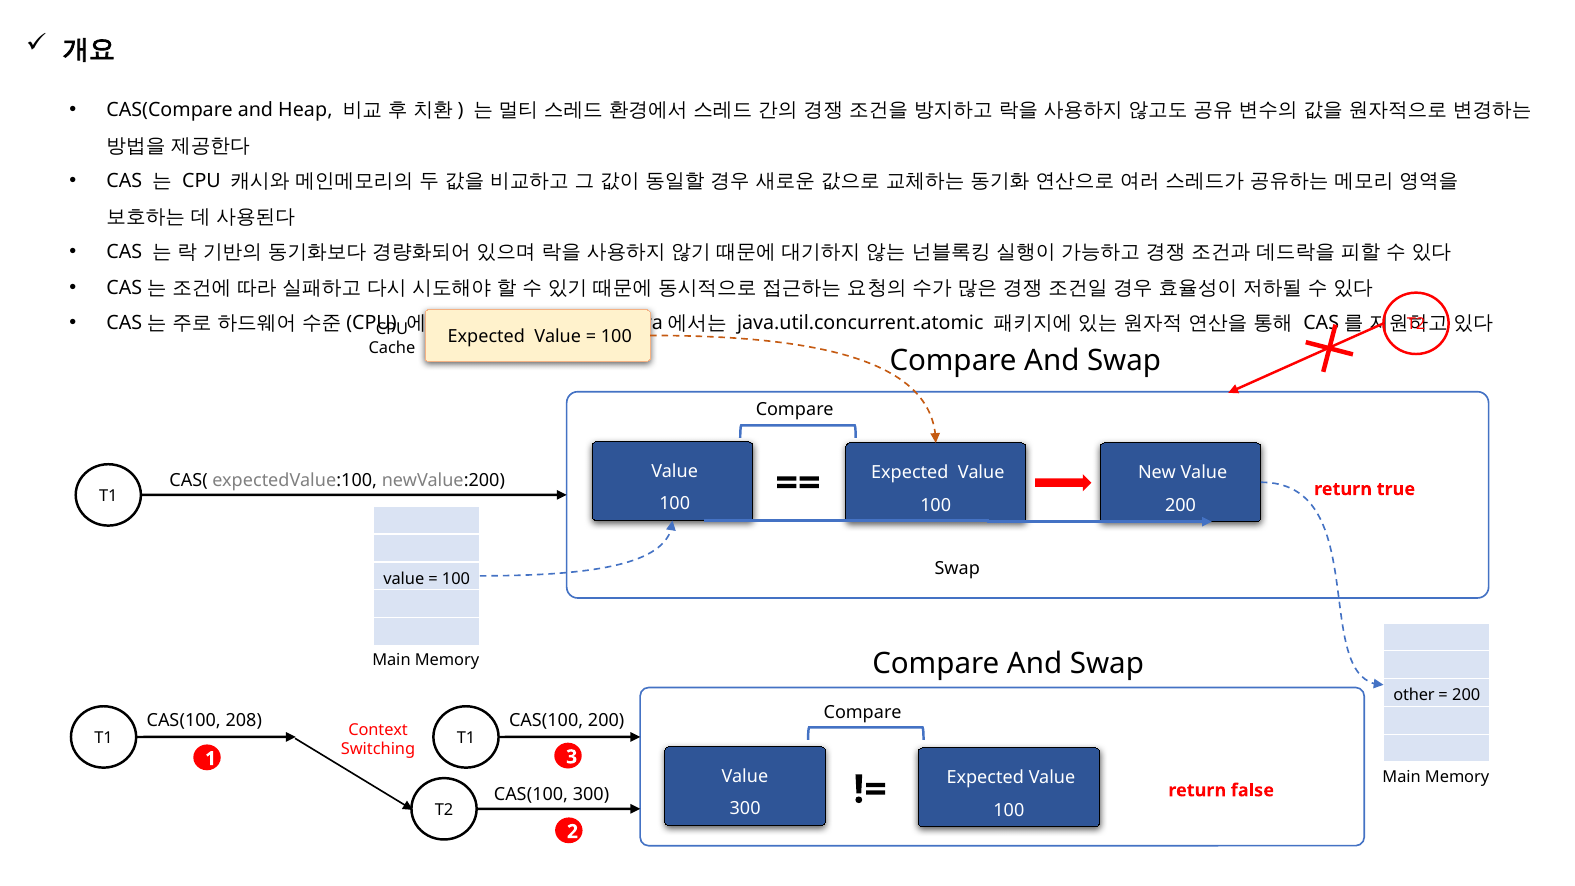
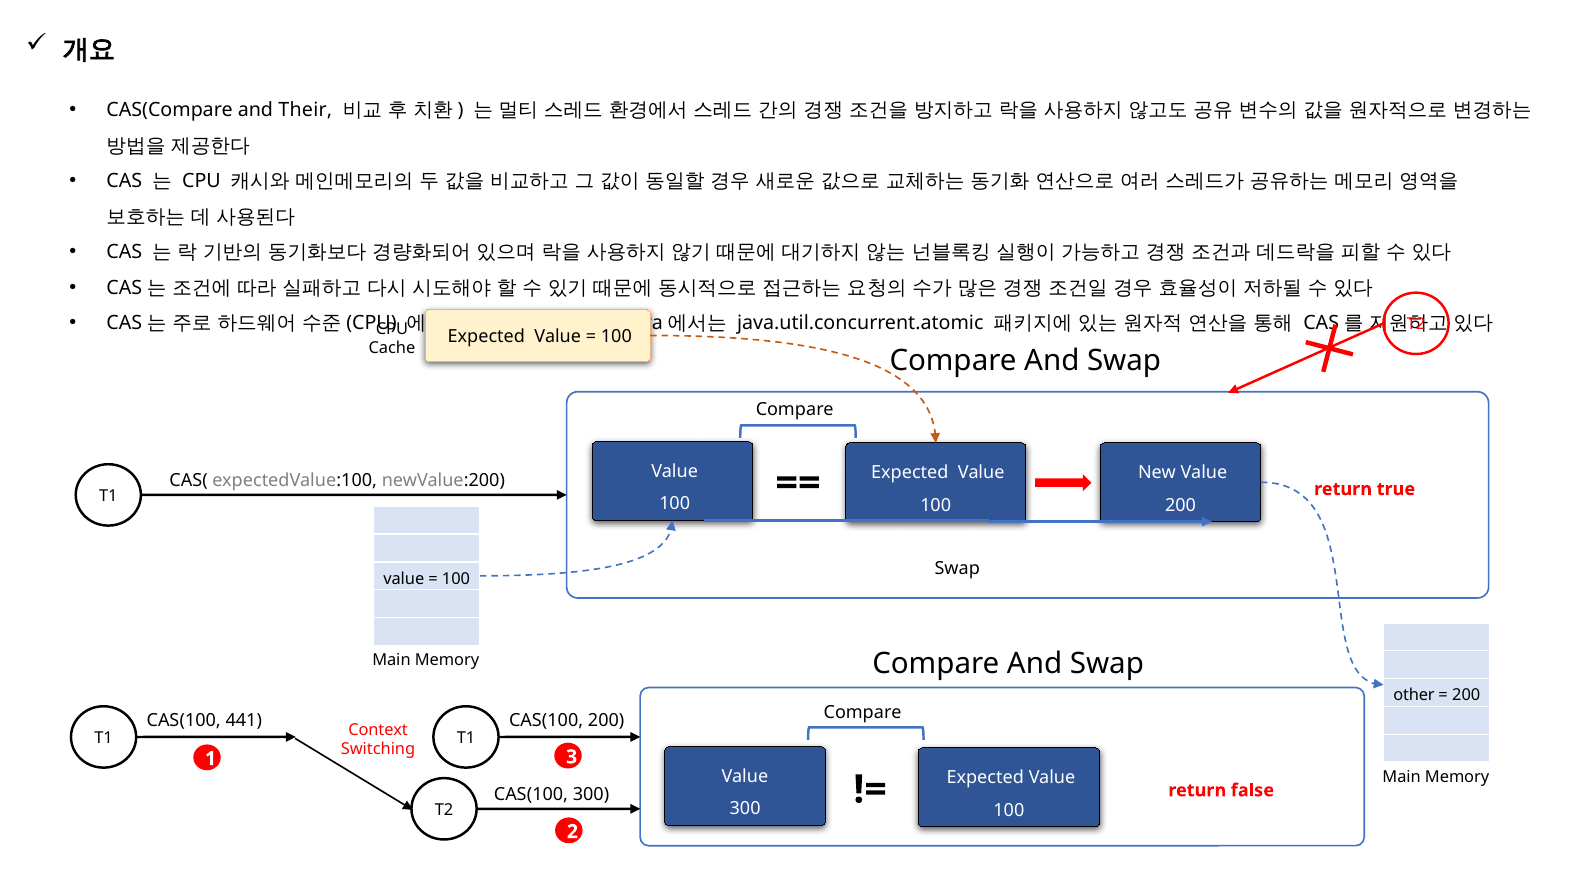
Heap: Heap -> Their (305, 110)
208: 208 -> 441 (244, 720)
